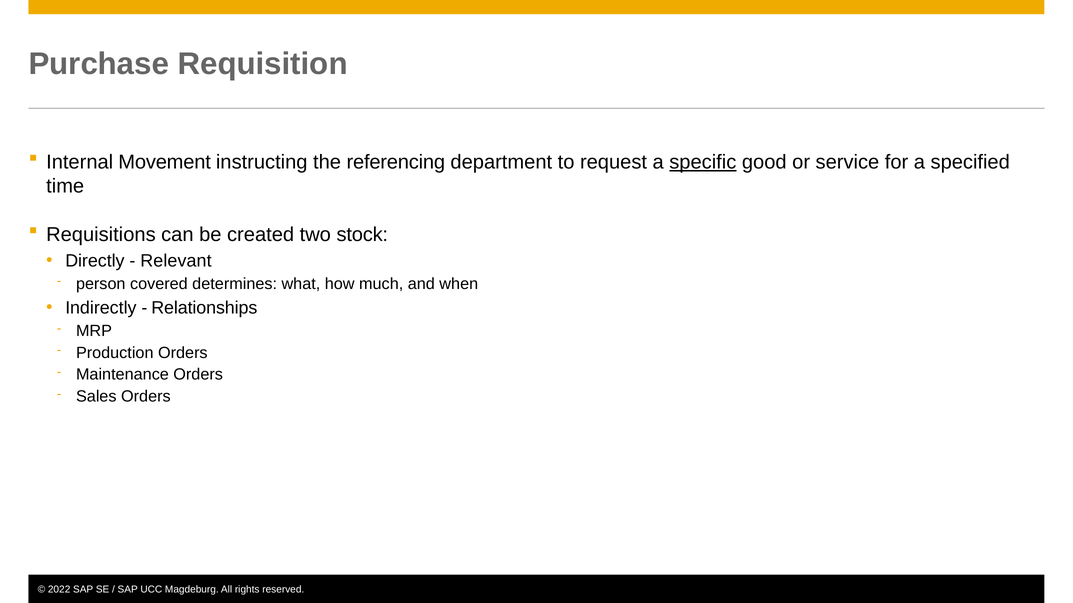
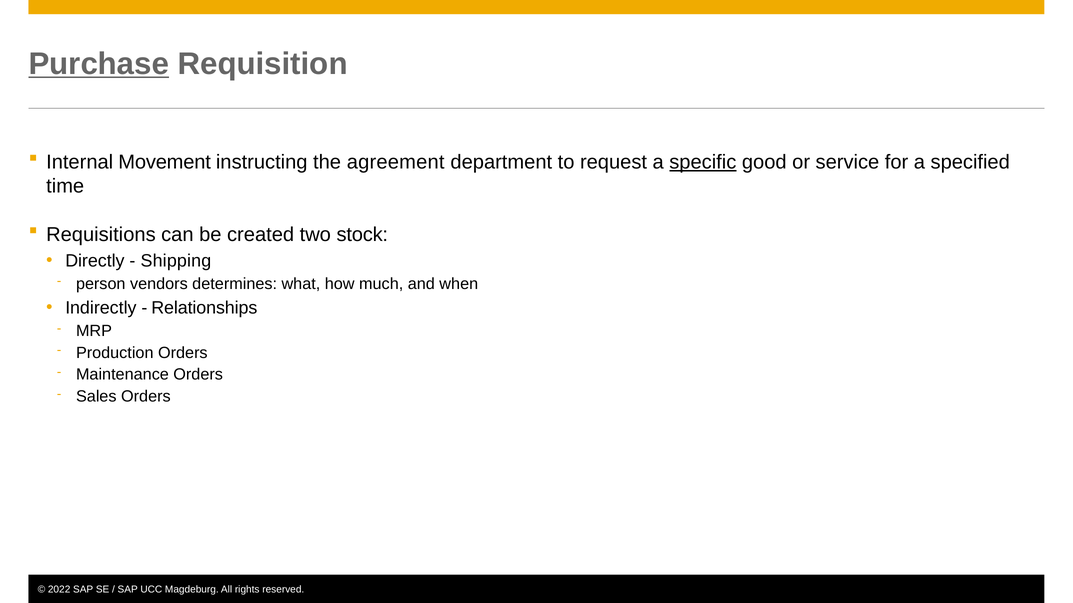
Purchase underline: none -> present (99, 64)
referencing: referencing -> agreement (396, 162)
Relevant: Relevant -> Shipping (176, 261)
covered: covered -> vendors (159, 284)
